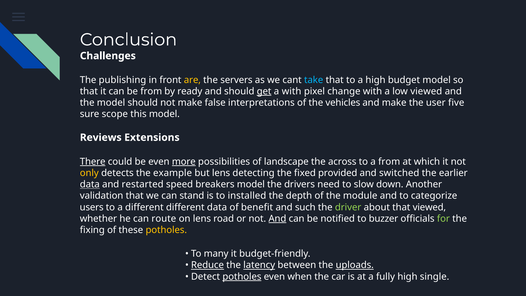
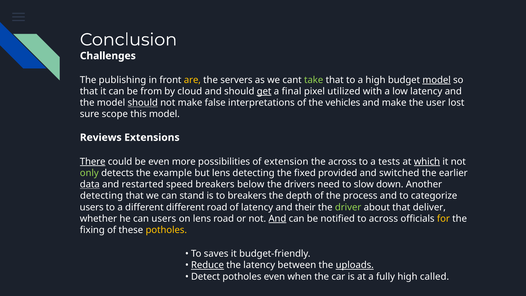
take colour: light blue -> light green (314, 80)
model underline: none -> present (437, 80)
ready: ready -> cloud (190, 91)
a with: with -> final (292, 91)
change: change -> utilized (344, 91)
low viewed: viewed -> latency (426, 91)
should underline: none -> present (143, 103)
five: five -> lost (456, 103)
more underline: present -> none (184, 161)
landscape: landscape -> extension (286, 161)
a from: from -> tests (389, 161)
which underline: none -> present (427, 161)
only colour: yellow -> light green (89, 173)
breakers model: model -> below (251, 184)
validation: validation -> detecting (102, 196)
to installed: installed -> breakers (247, 196)
module: module -> process (360, 196)
different data: data -> road (217, 207)
of benefit: benefit -> latency (257, 207)
such: such -> their (305, 207)
that viewed: viewed -> deliver (429, 207)
can route: route -> users (164, 219)
to buzzer: buzzer -> across (383, 219)
for colour: light green -> yellow (443, 219)
many: many -> saves (216, 254)
latency underline: present -> none (259, 265)
potholes underline: present -> none (242, 276)
single: single -> called (435, 276)
